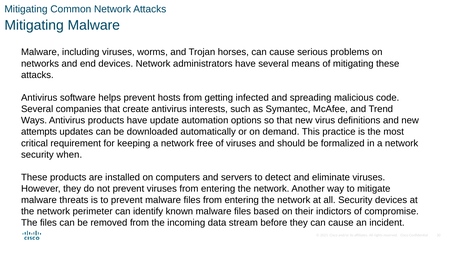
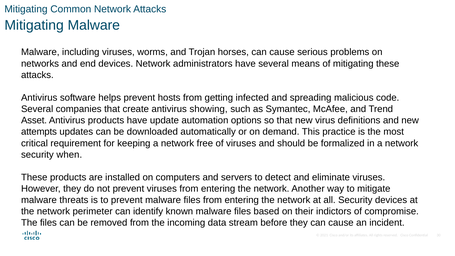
interests: interests -> showing (209, 109)
Ways: Ways -> Asset (34, 120)
